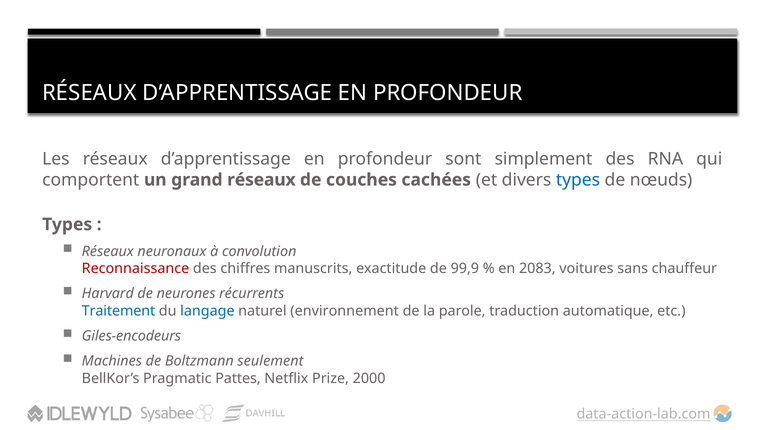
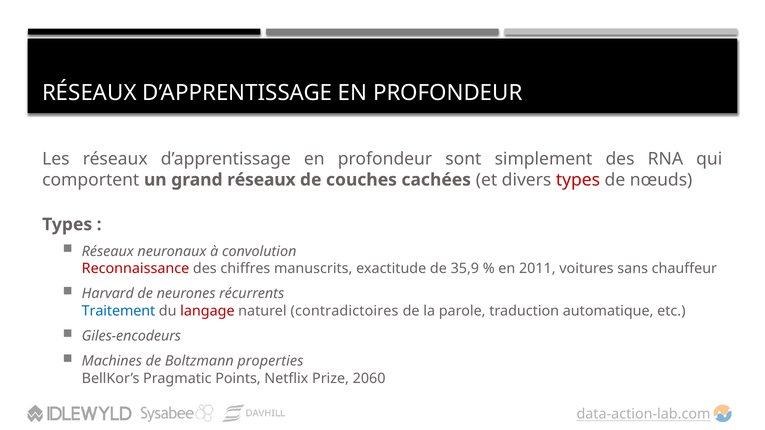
types colour: blue -> red (578, 180)
99,9: 99,9 -> 35,9 (465, 269)
2083: 2083 -> 2011 (537, 269)
langage colour: blue -> red (207, 311)
environnement: environnement -> contradictoires (345, 311)
seulement: seulement -> properties (270, 361)
Pattes: Pattes -> Points (238, 379)
2000: 2000 -> 2060 (369, 379)
